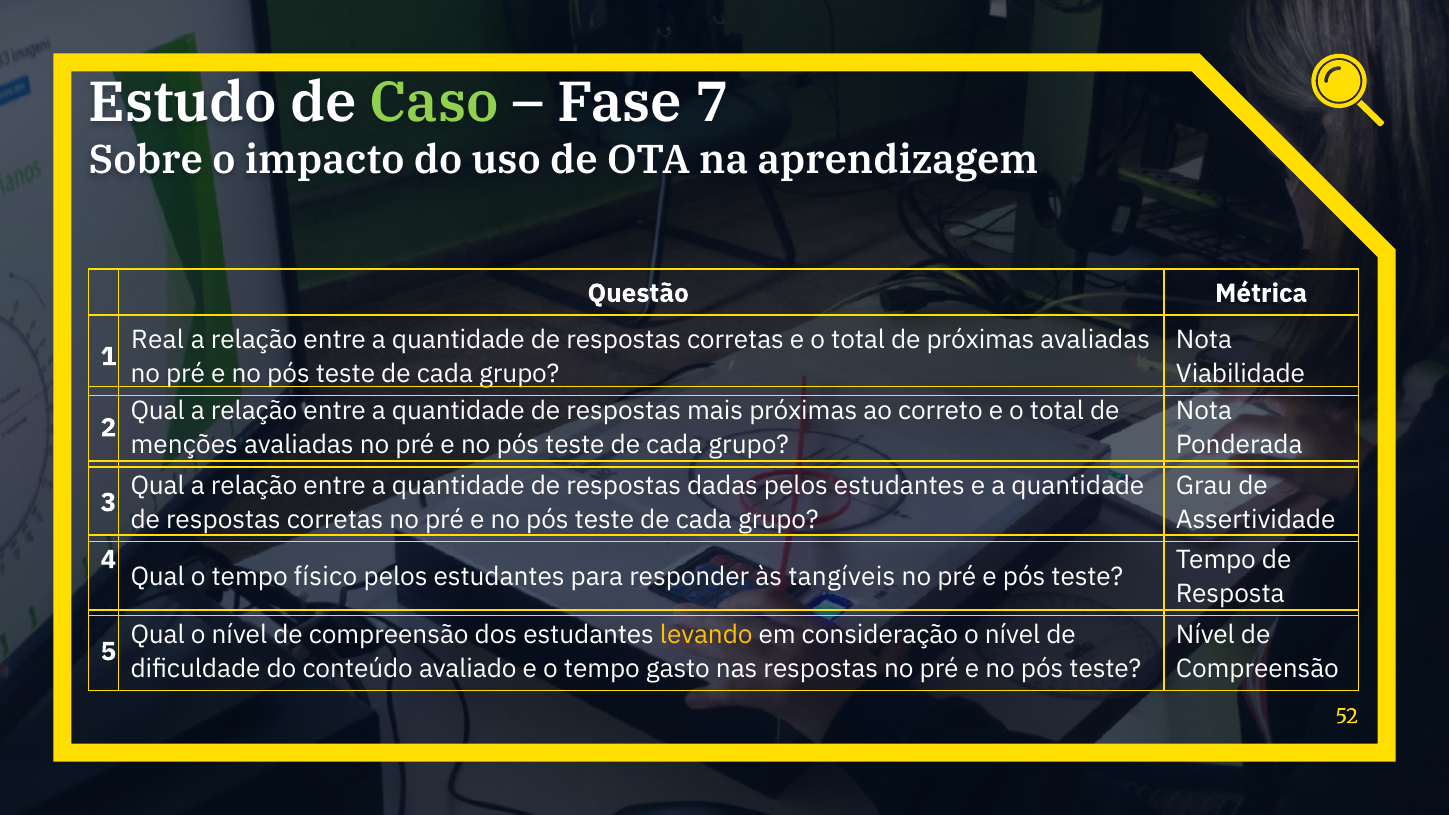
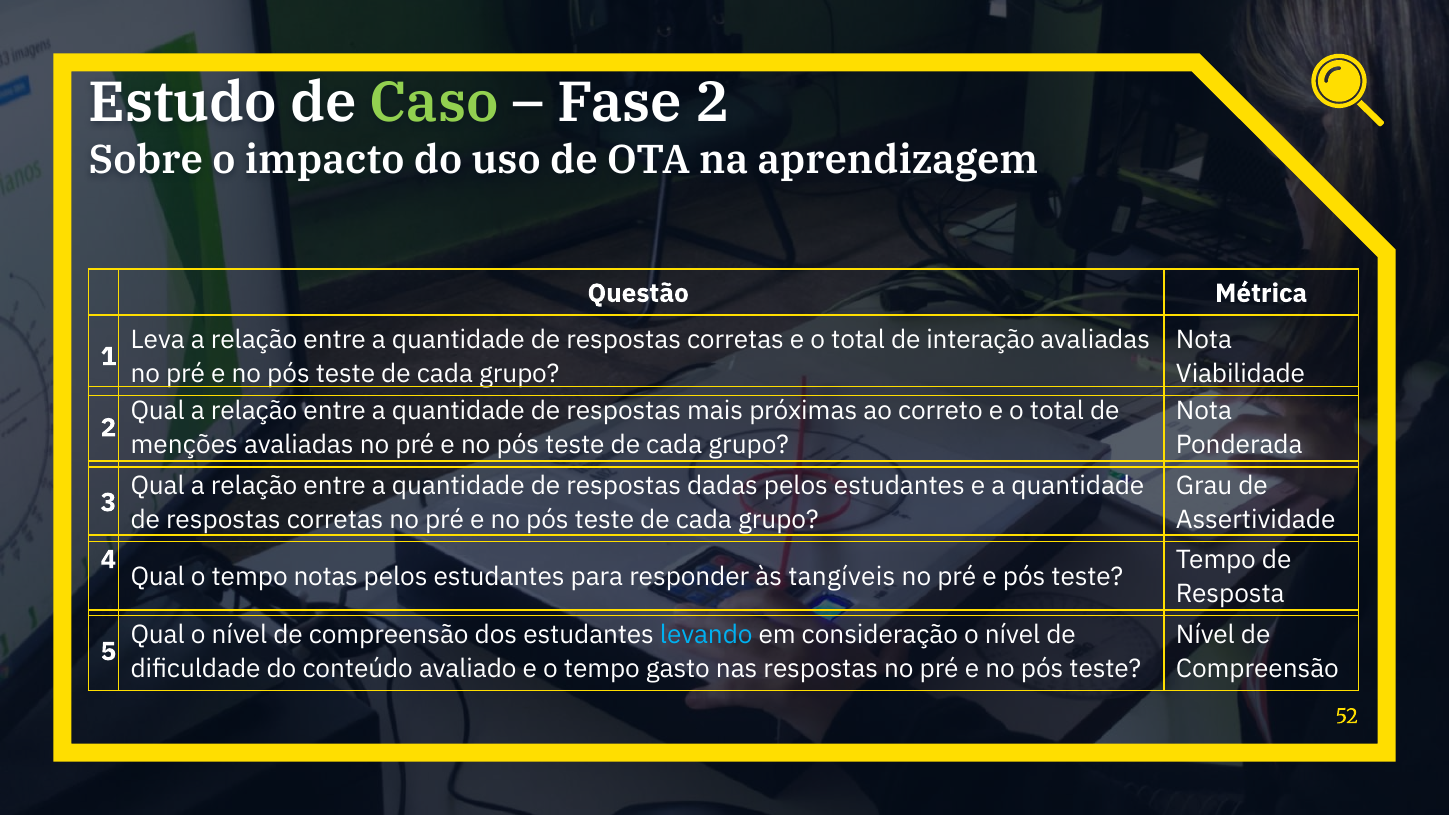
Fase 7: 7 -> 2 (712, 103)
Real: Real -> Leva (158, 340)
de próximas: próximas -> interação (981, 340)
físico: físico -> notas (326, 577)
levando colour: yellow -> light blue (706, 635)
